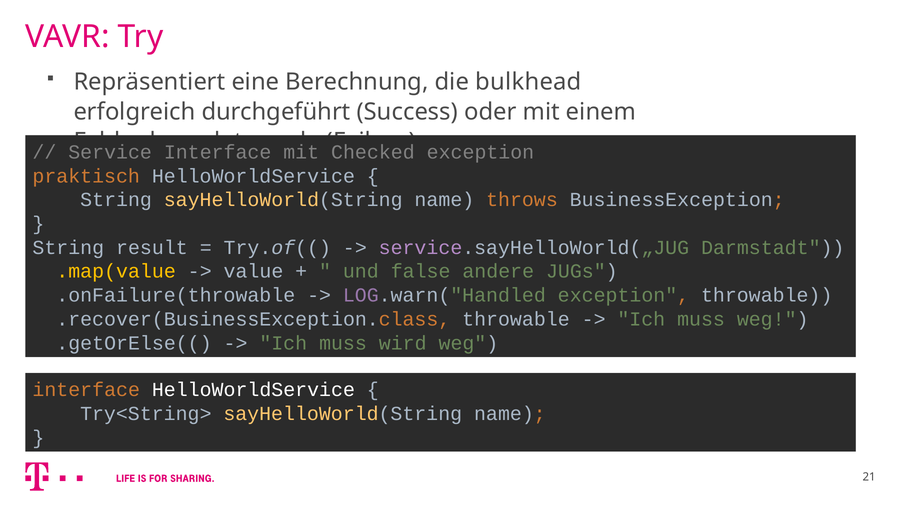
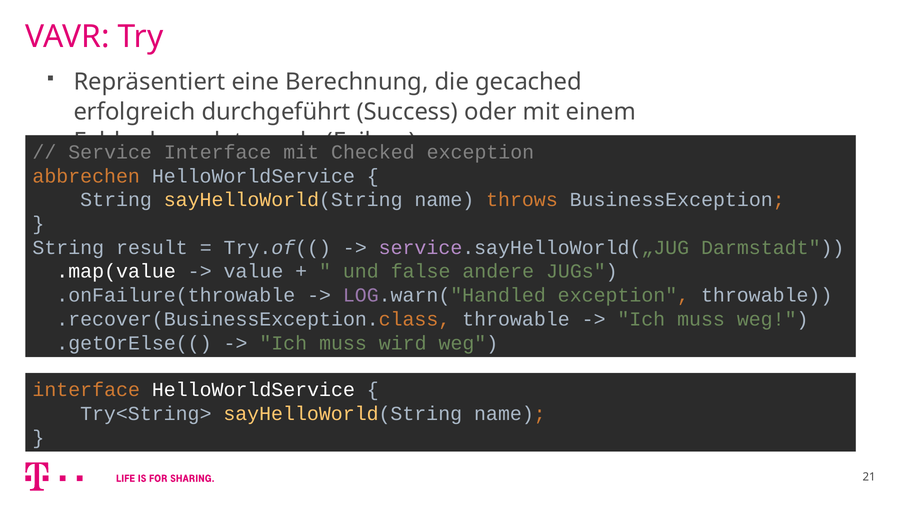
bulkhead: bulkhead -> gecached (529, 82)
praktisch: praktisch -> abbrechen (86, 176)
.map(value colour: yellow -> white (116, 271)
